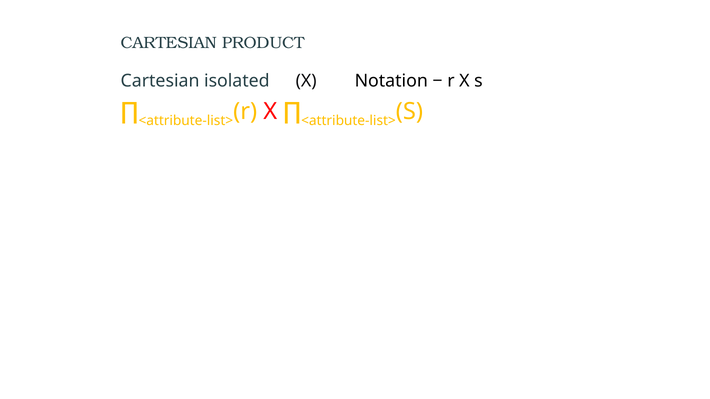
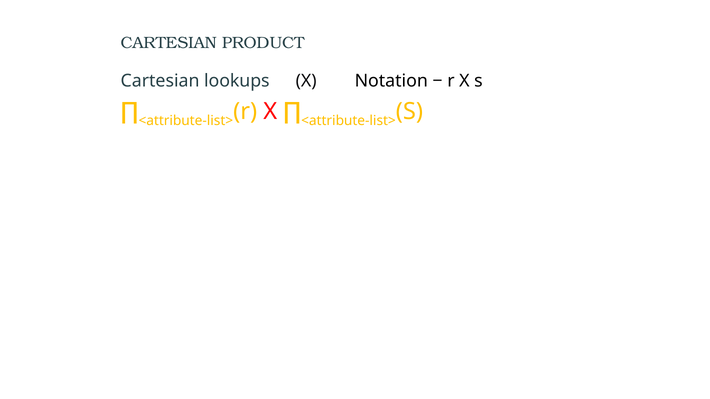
isolated: isolated -> lookups (237, 81)
